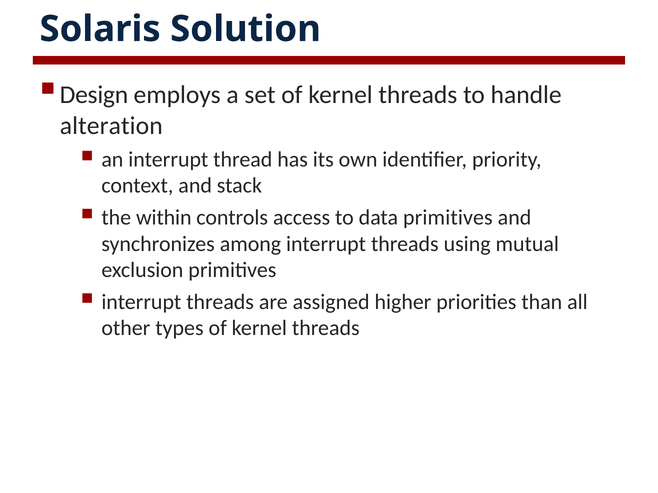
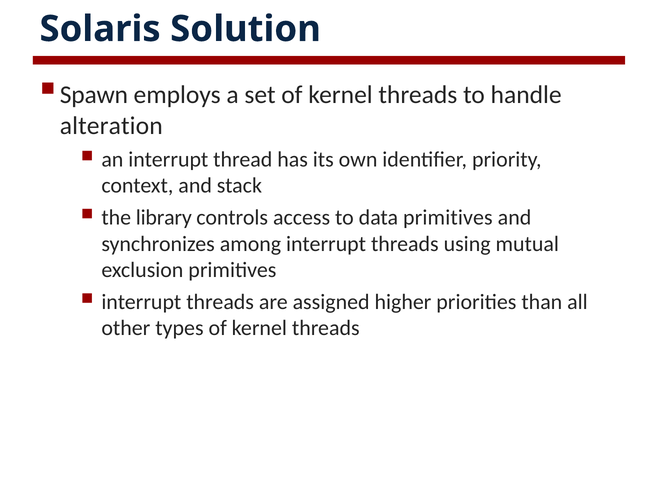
Design: Design -> Spawn (94, 95)
within: within -> library (164, 218)
